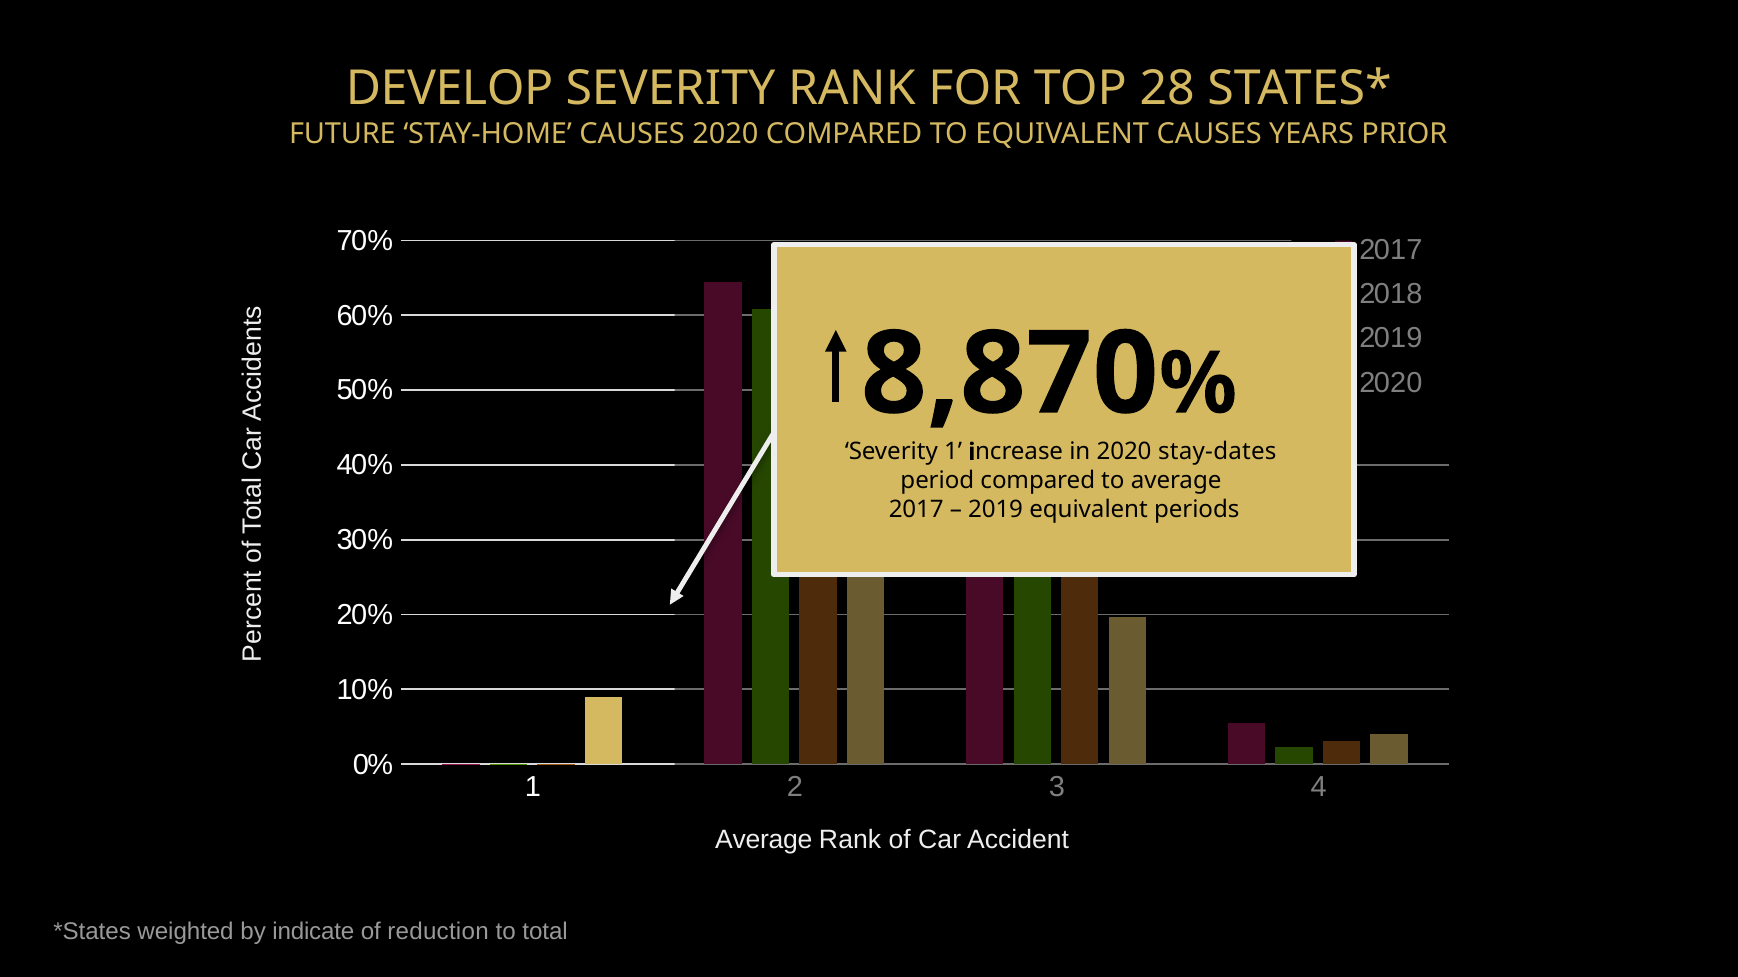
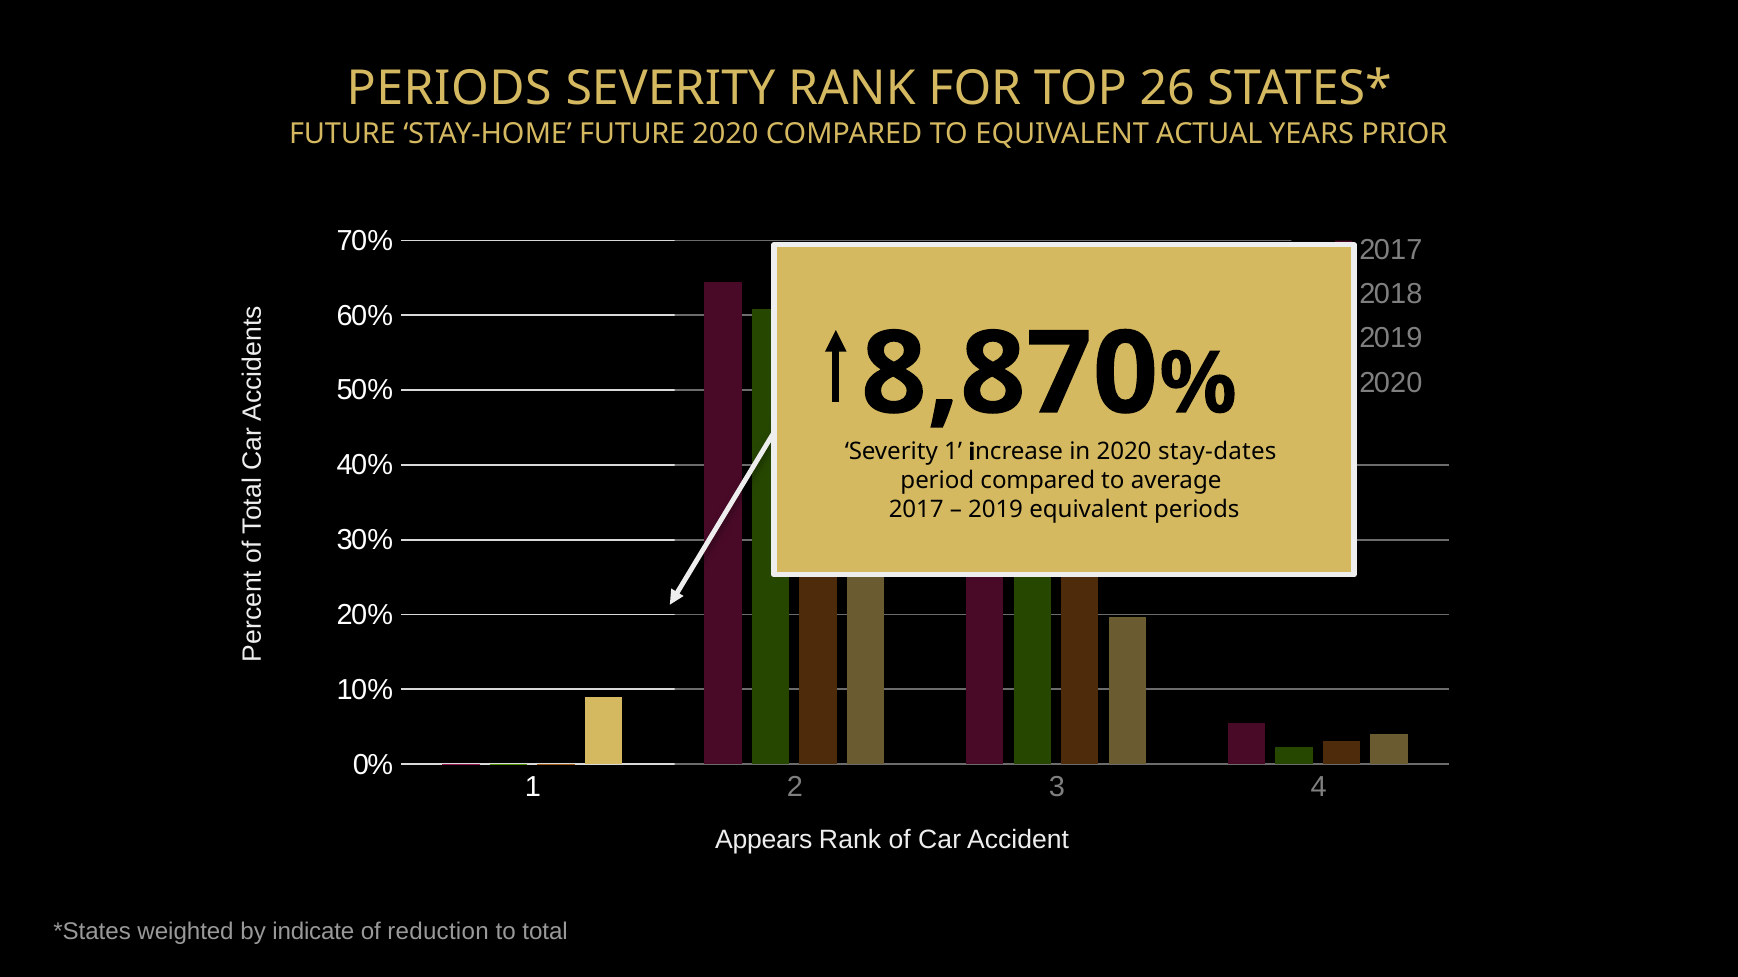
DEVELOP: DEVELOP -> PERIODS (449, 89)
28: 28 -> 26 (1167, 89)
STAY-HOME CAUSES: CAUSES -> FUTURE (632, 134)
EQUIVALENT CAUSES: CAUSES -> ACTUAL (1209, 134)
Average: Average -> Appears (764, 841)
